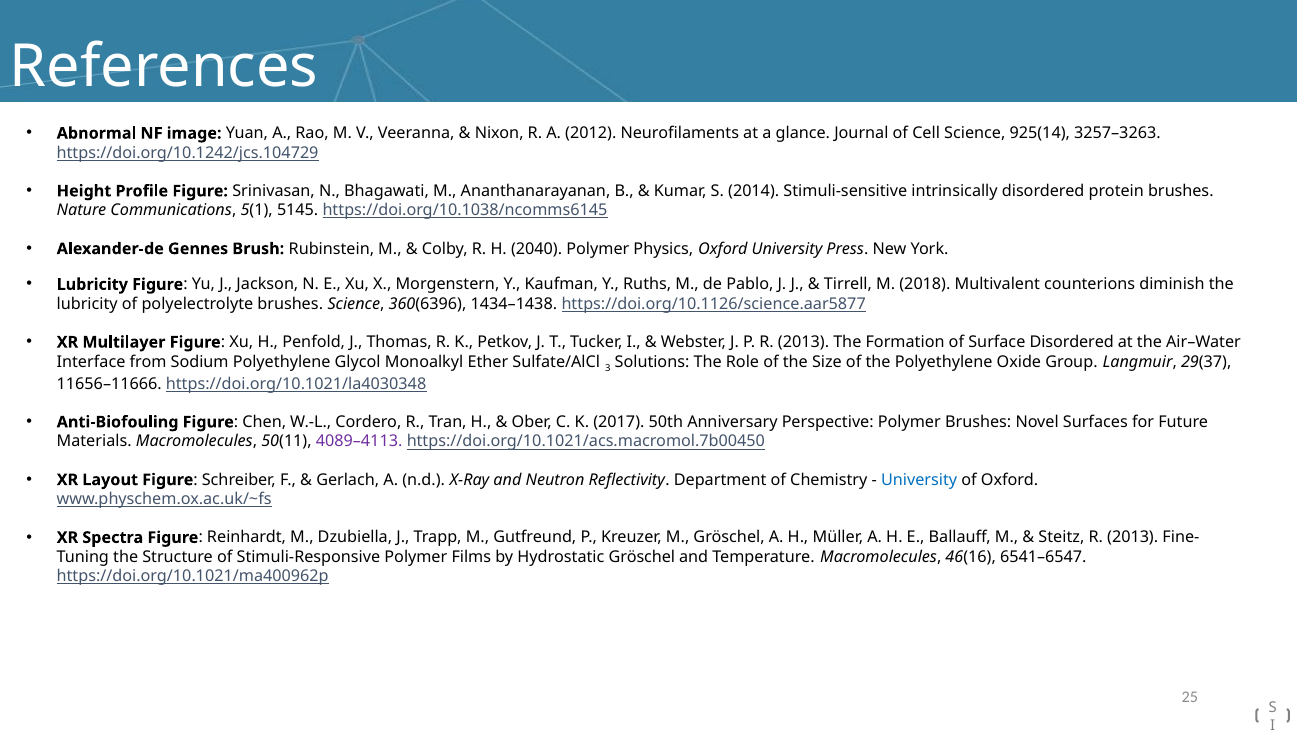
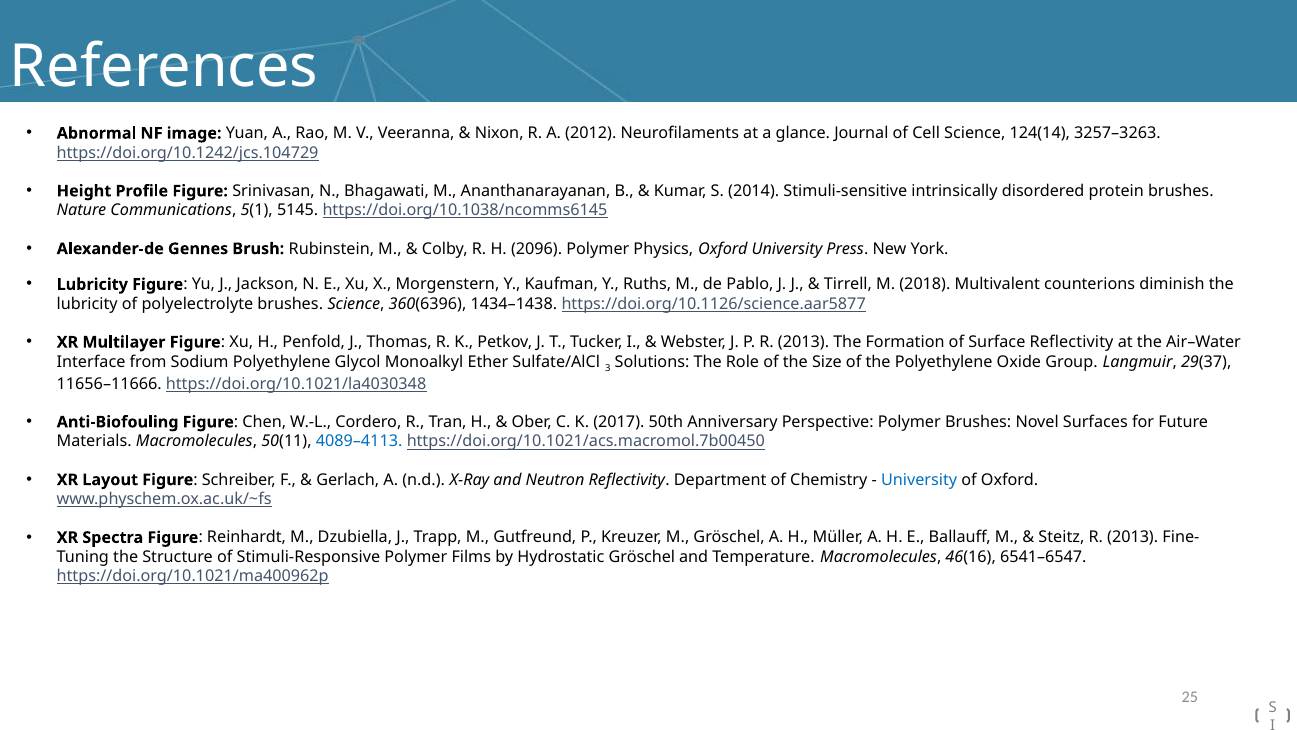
925(14: 925(14 -> 124(14 (1040, 133)
2040: 2040 -> 2096 (537, 249)
Surface Disordered: Disordered -> Reflectivity (1072, 342)
4089–4113 colour: purple -> blue (359, 441)
